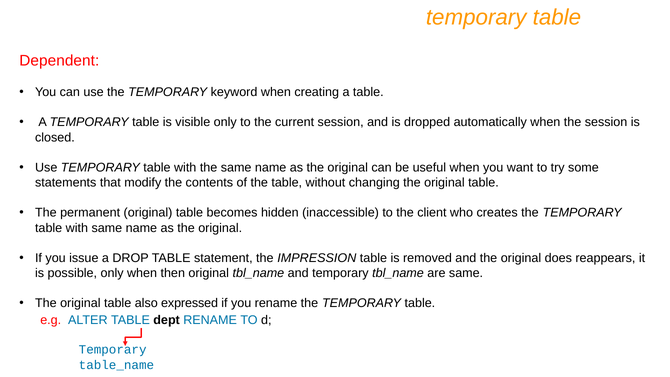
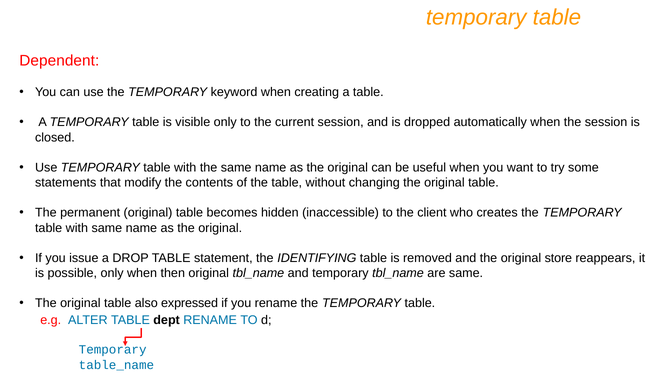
IMPRESSION: IMPRESSION -> IDENTIFYING (317, 258)
does: does -> store (558, 258)
